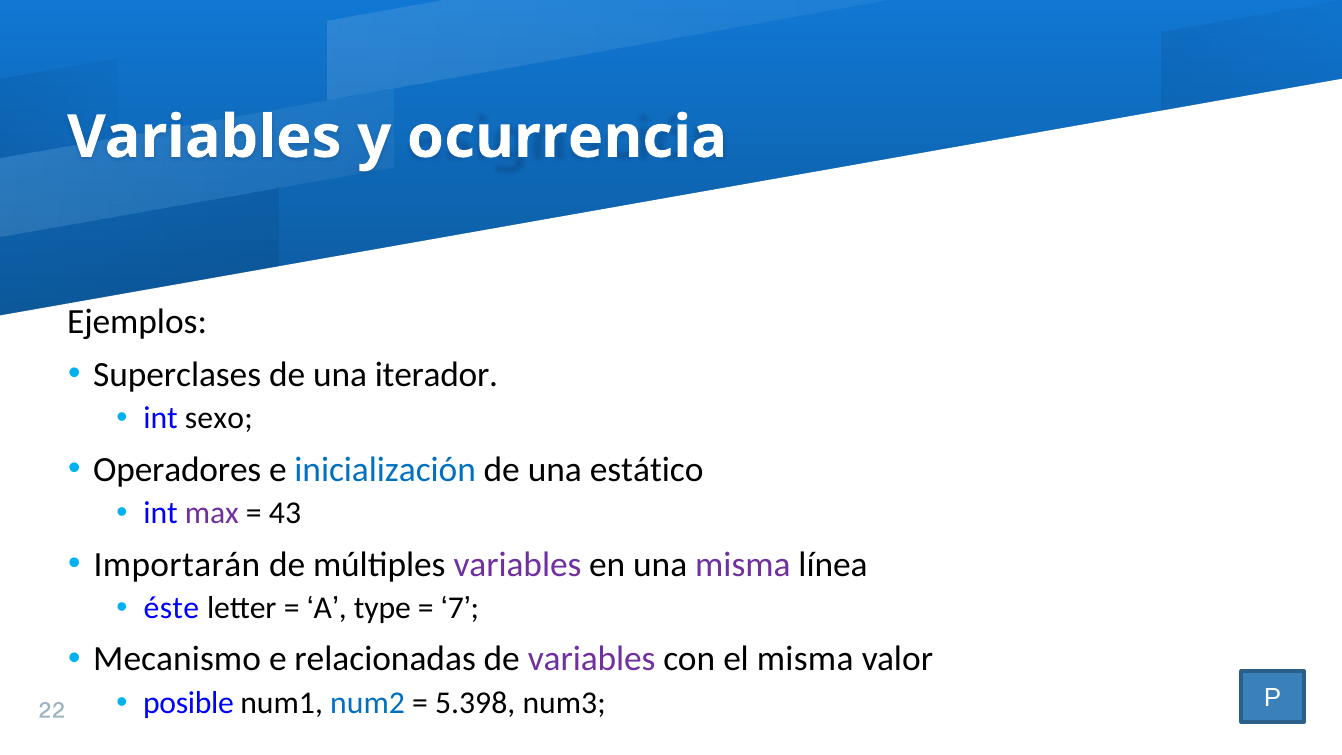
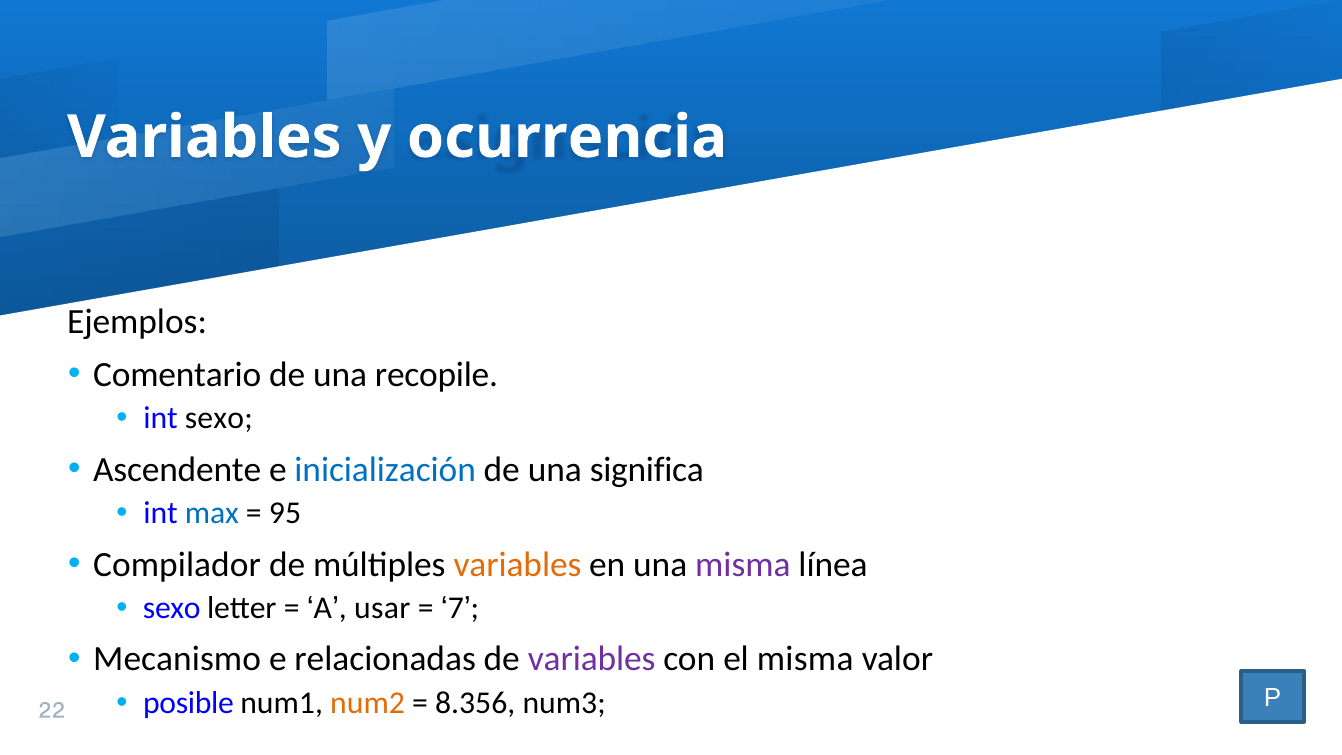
Superclases: Superclases -> Comentario (177, 375)
iterador: iterador -> recopile (436, 375)
Operadores: Operadores -> Ascendente (177, 469)
estático: estático -> significa (647, 469)
max colour: purple -> blue (212, 513)
43: 43 -> 95 (285, 513)
Importarán: Importarán -> Compilador (177, 564)
variables colour: purple -> orange (517, 564)
éste: éste -> sexo (172, 608)
type: type -> usar (382, 608)
num2 colour: blue -> orange (368, 703)
5.398: 5.398 -> 8.356 (475, 703)
